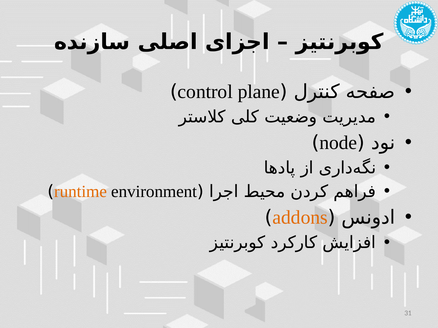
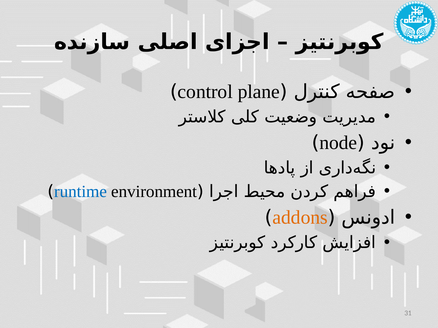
runtime colour: orange -> blue (80, 192)
